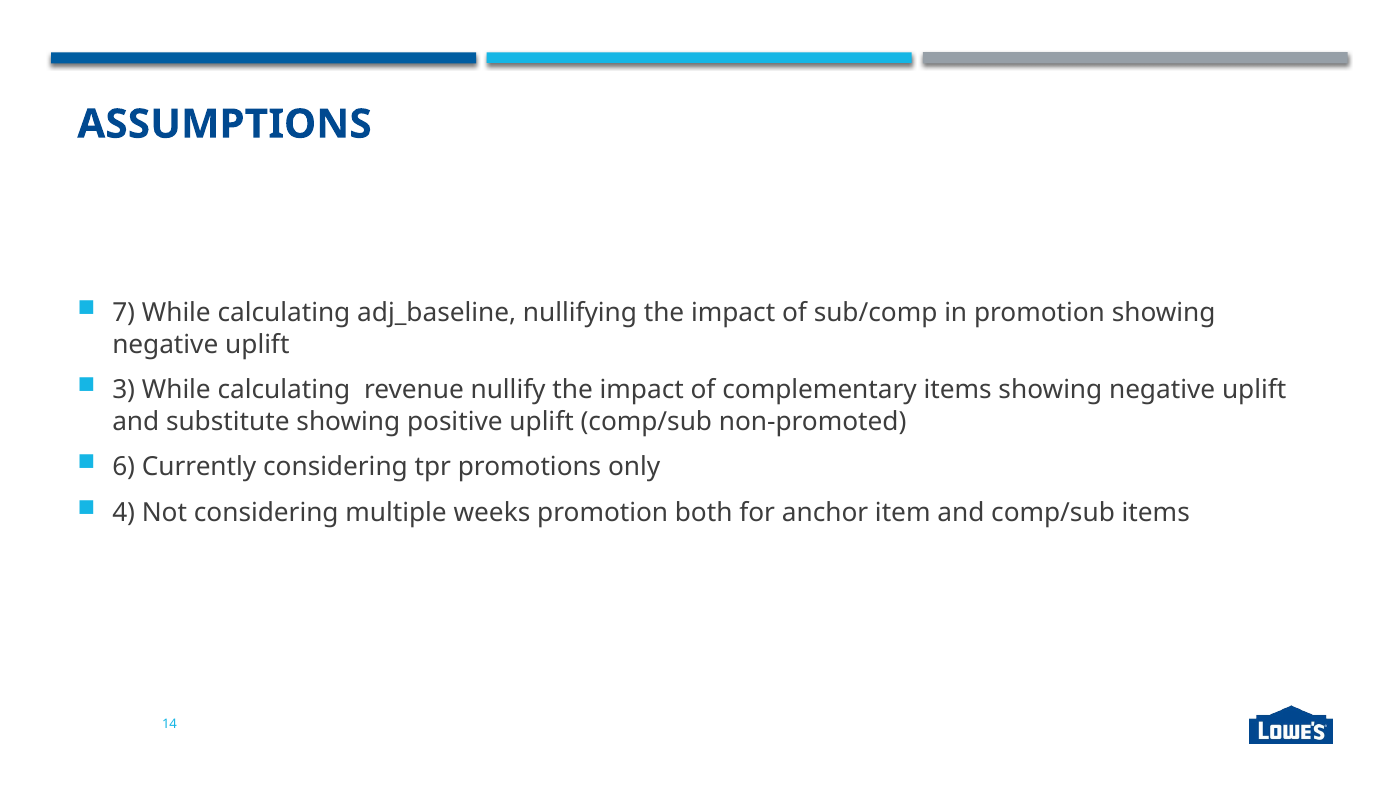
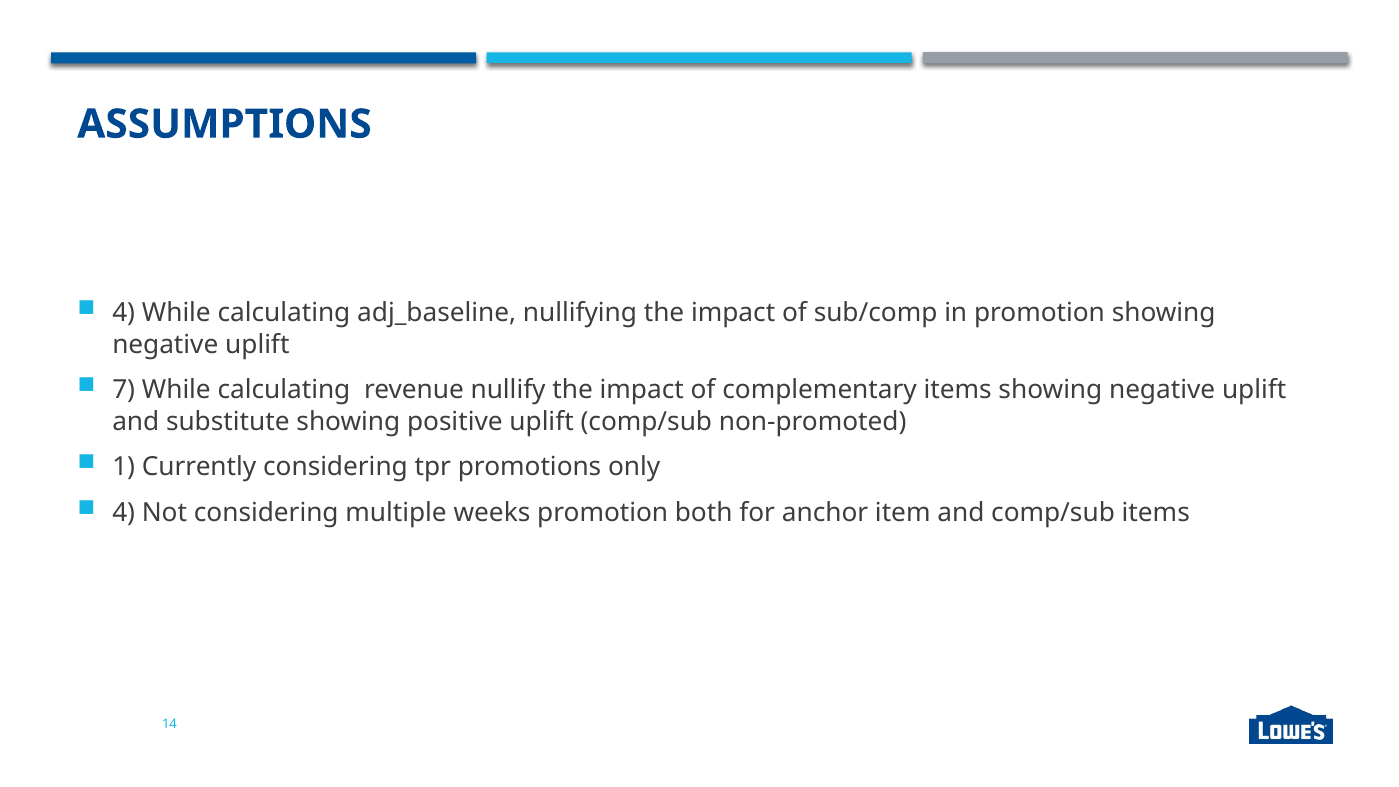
7: 7 -> 4 (124, 313)
3: 3 -> 7 (124, 390)
6: 6 -> 1 (124, 467)
